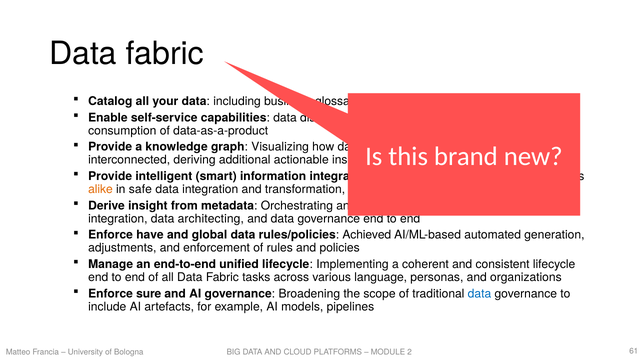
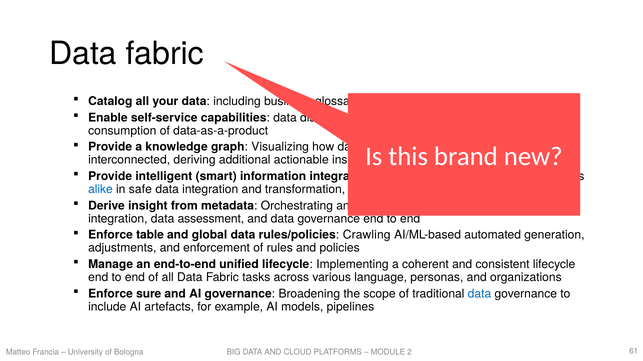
alike colour: orange -> blue (101, 190)
data architecting: architecting -> assessment (211, 219)
have: have -> table (150, 235)
Achieved: Achieved -> Crawling (367, 235)
